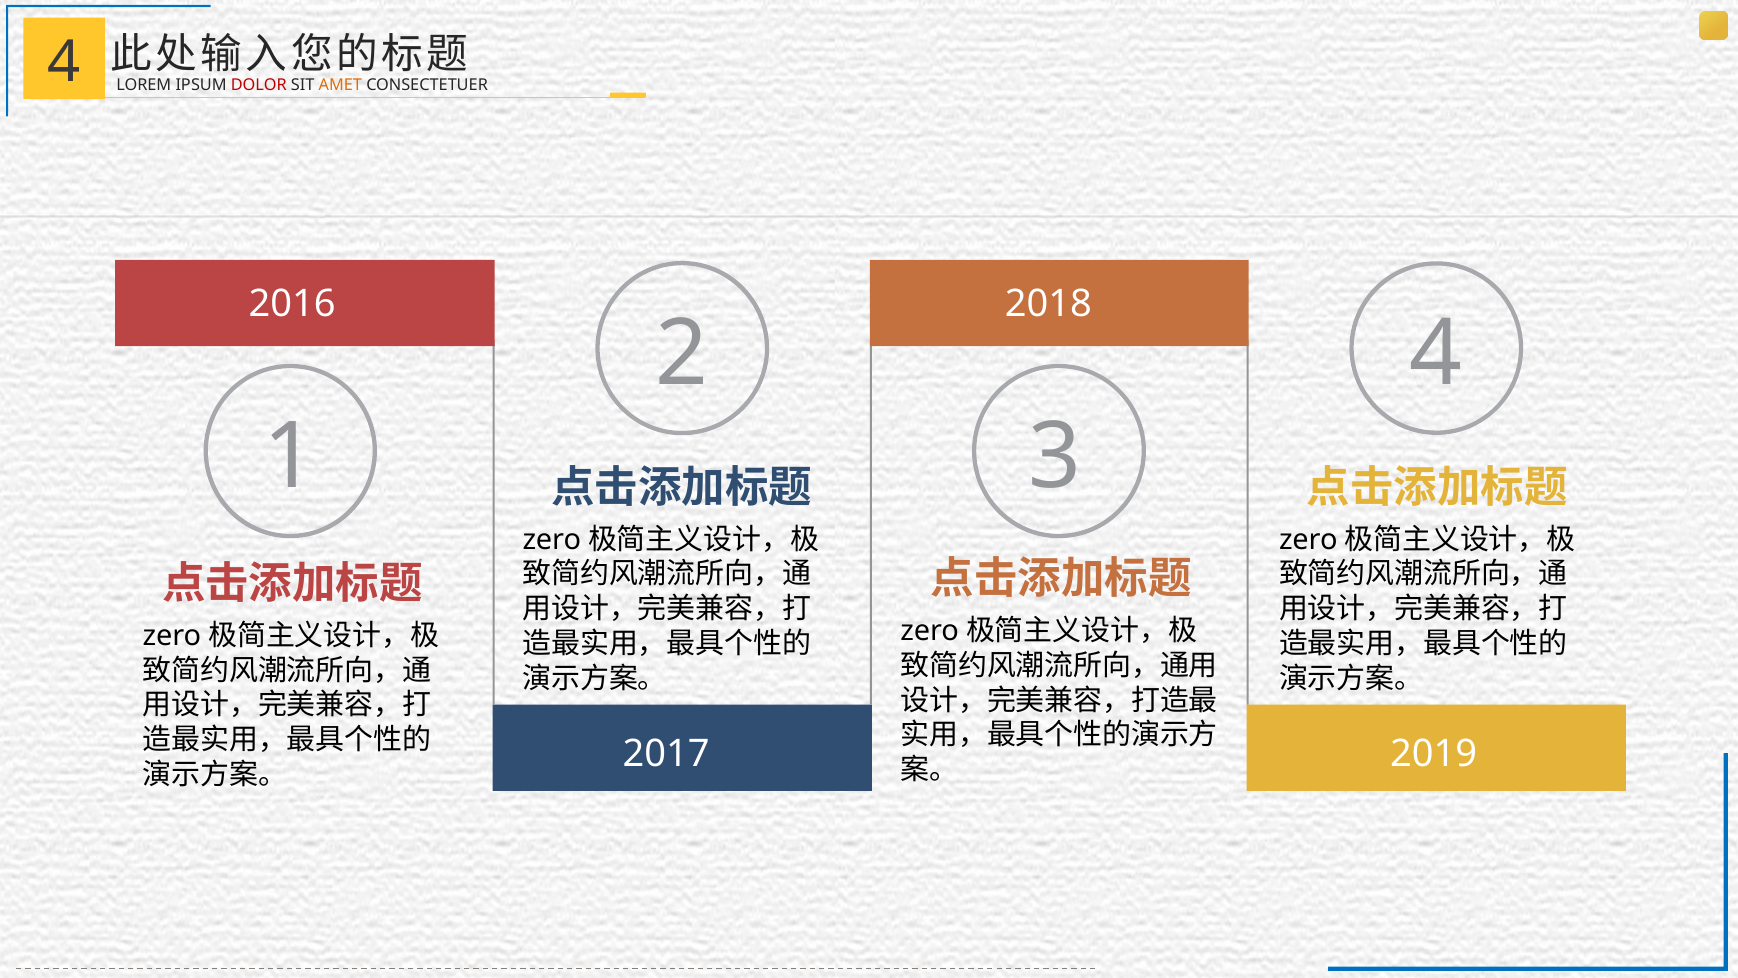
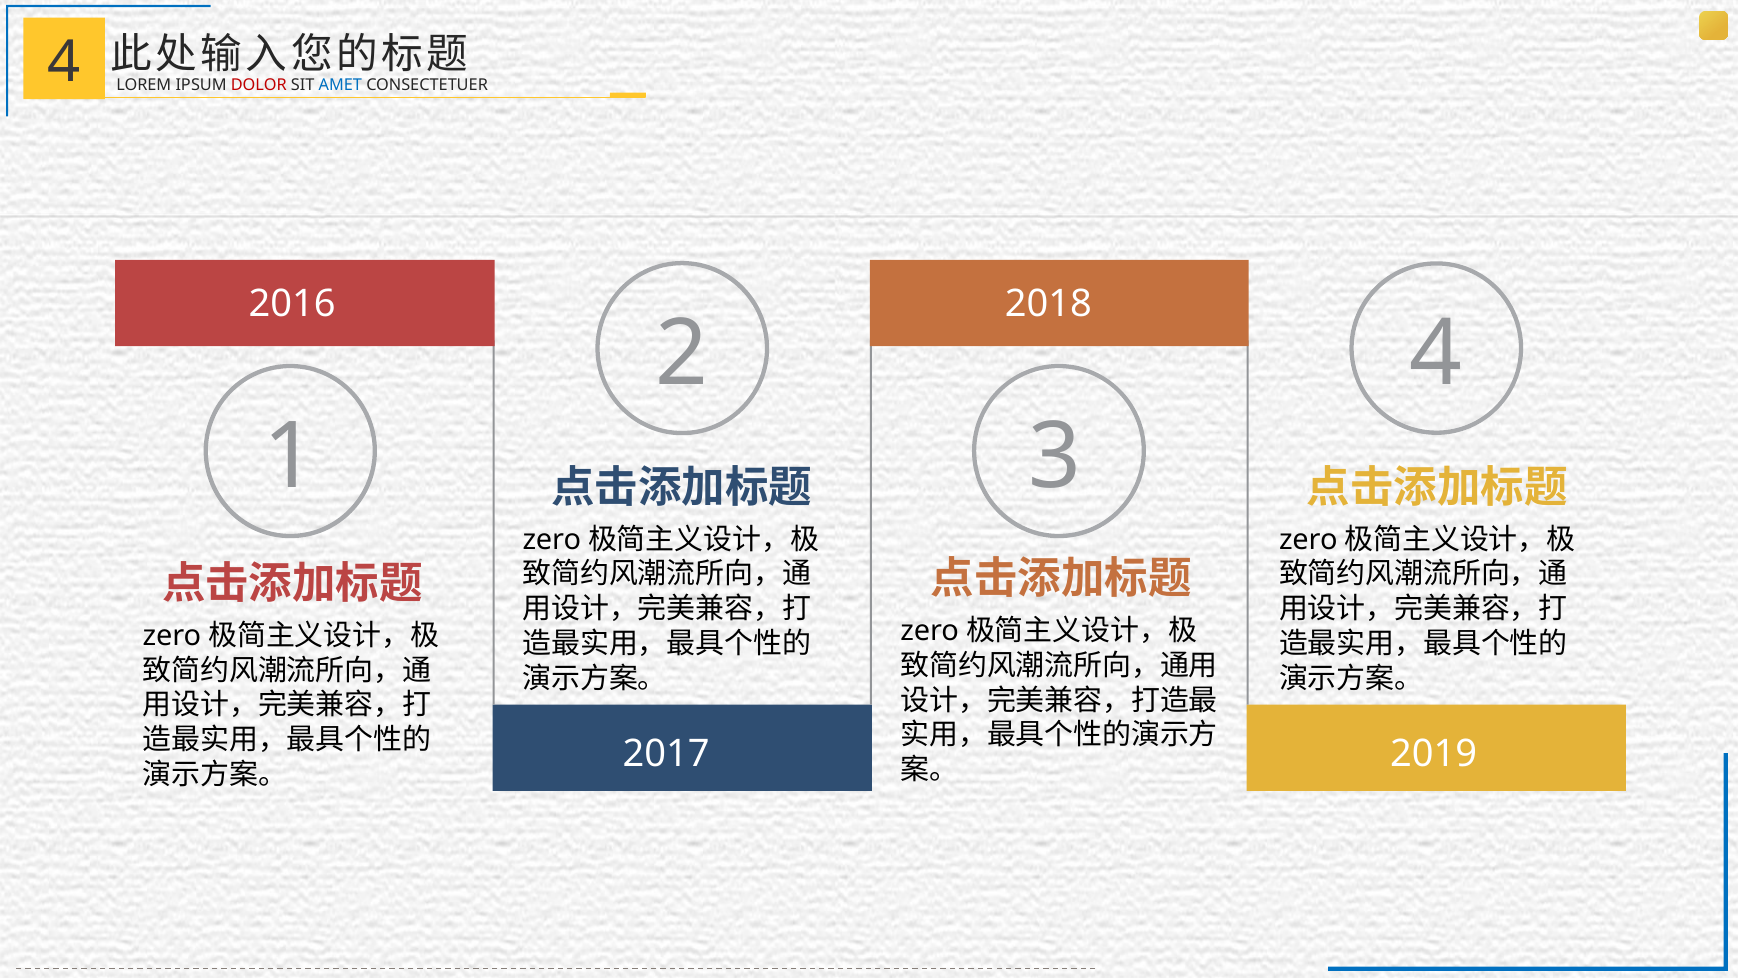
AMET colour: orange -> blue (340, 85)
